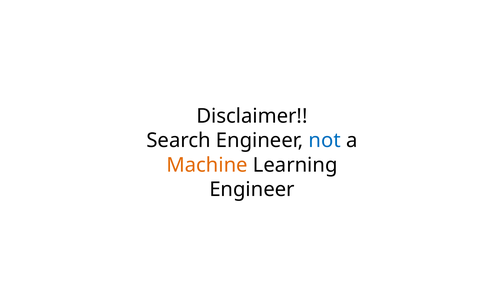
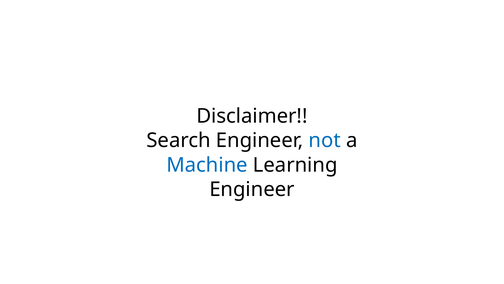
Machine colour: orange -> blue (207, 165)
